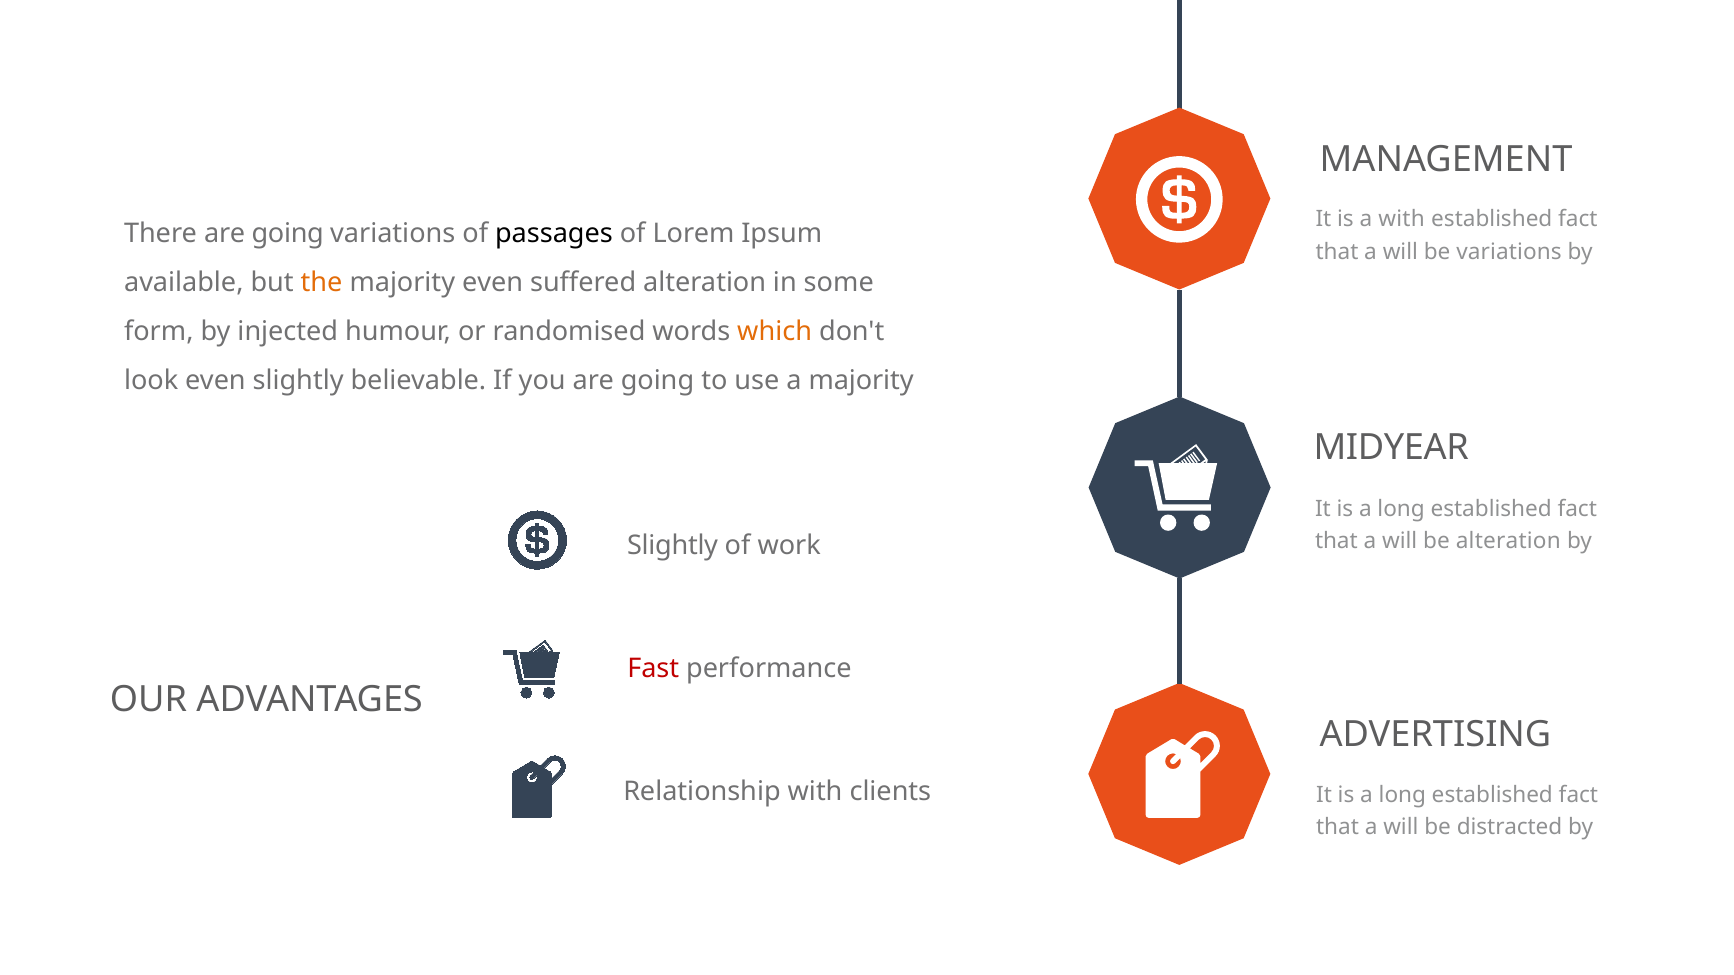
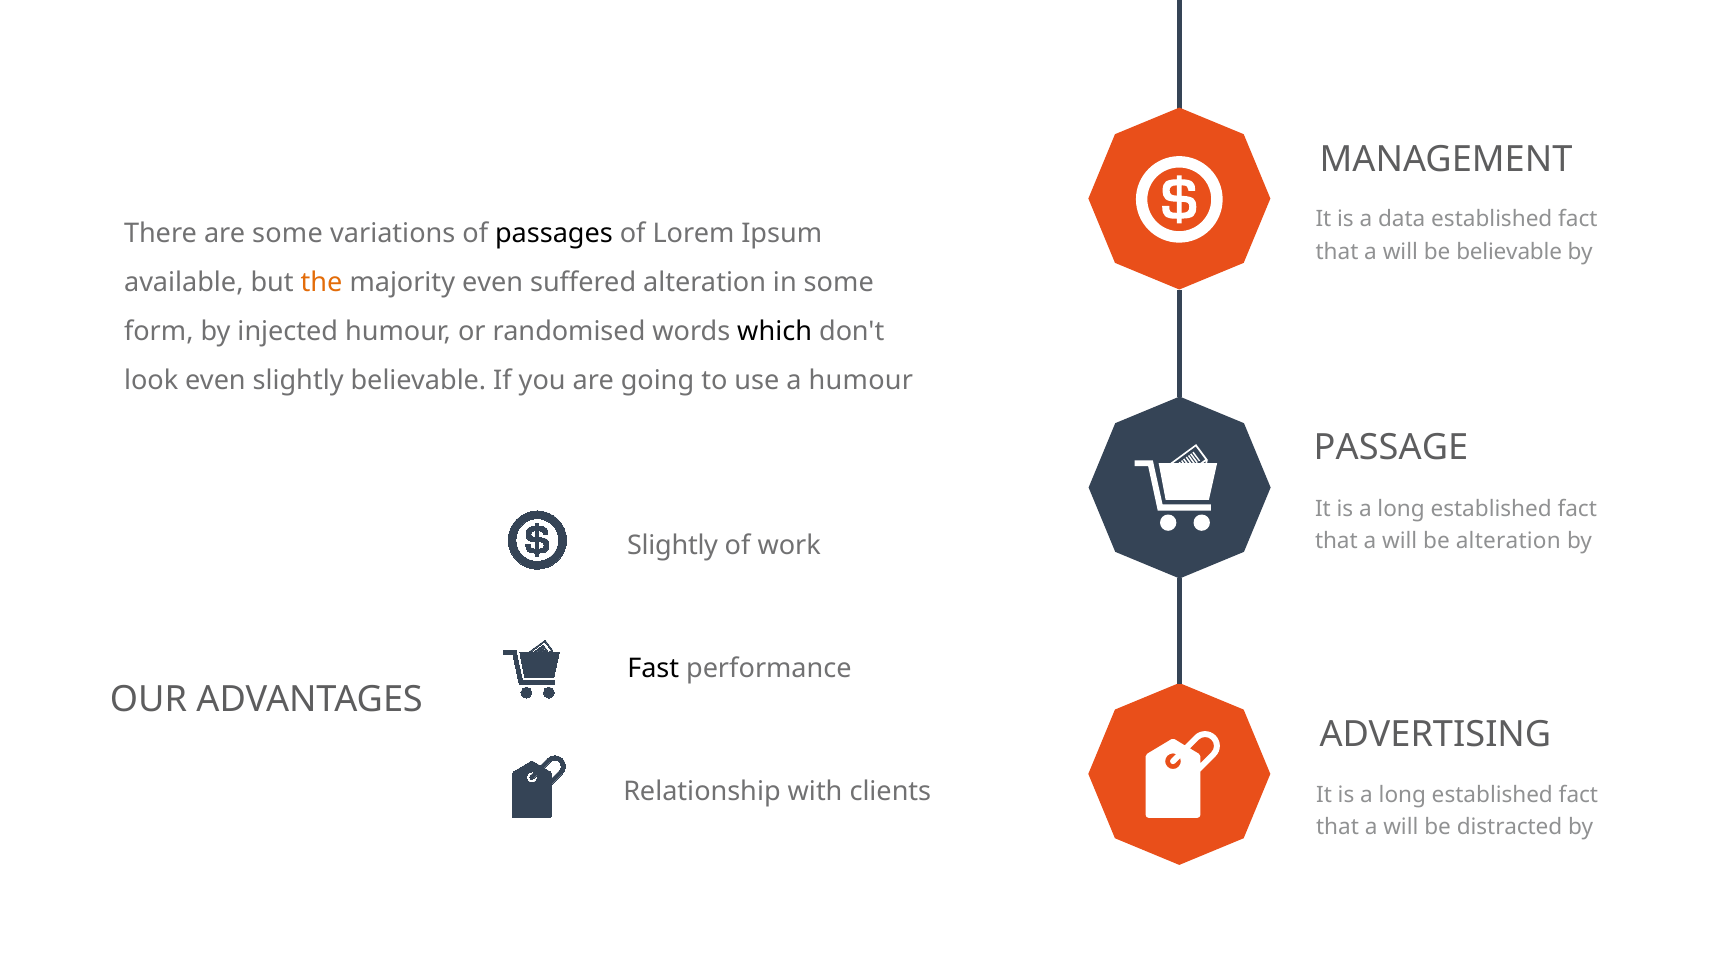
a with: with -> data (1402, 219)
There are going: going -> some (287, 234)
be variations: variations -> believable (1509, 252)
which colour: orange -> black (775, 331)
a majority: majority -> humour (861, 380)
MIDYEAR: MIDYEAR -> PASSAGE (1391, 448)
Fast colour: red -> black (653, 669)
